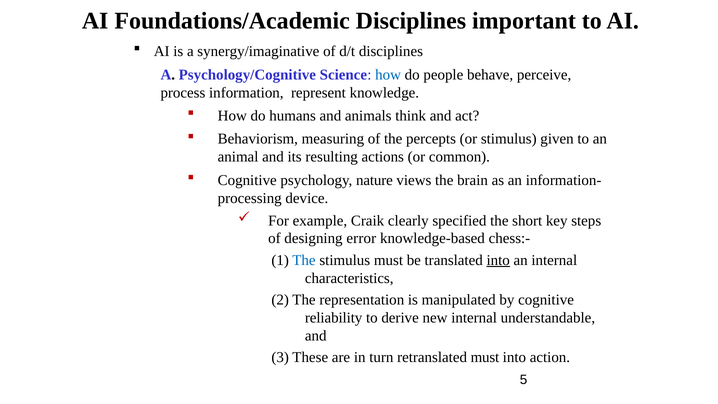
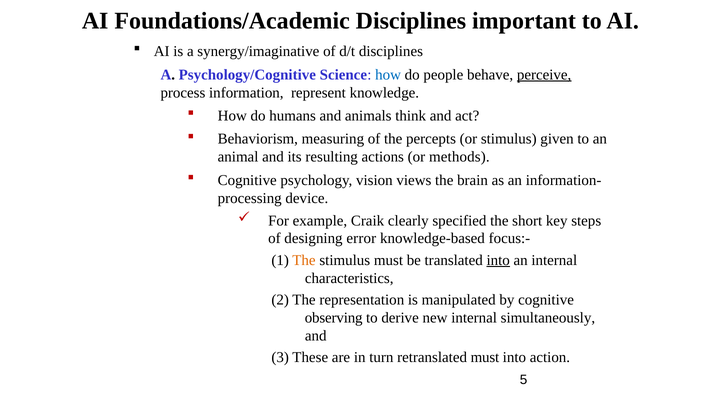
perceive underline: none -> present (544, 75)
common: common -> methods (459, 157)
nature: nature -> vision (374, 180)
chess:-: chess:- -> focus:- (509, 238)
The colour: blue -> orange (304, 260)
reliability: reliability -> observing (334, 318)
understandable: understandable -> simultaneously (548, 318)
